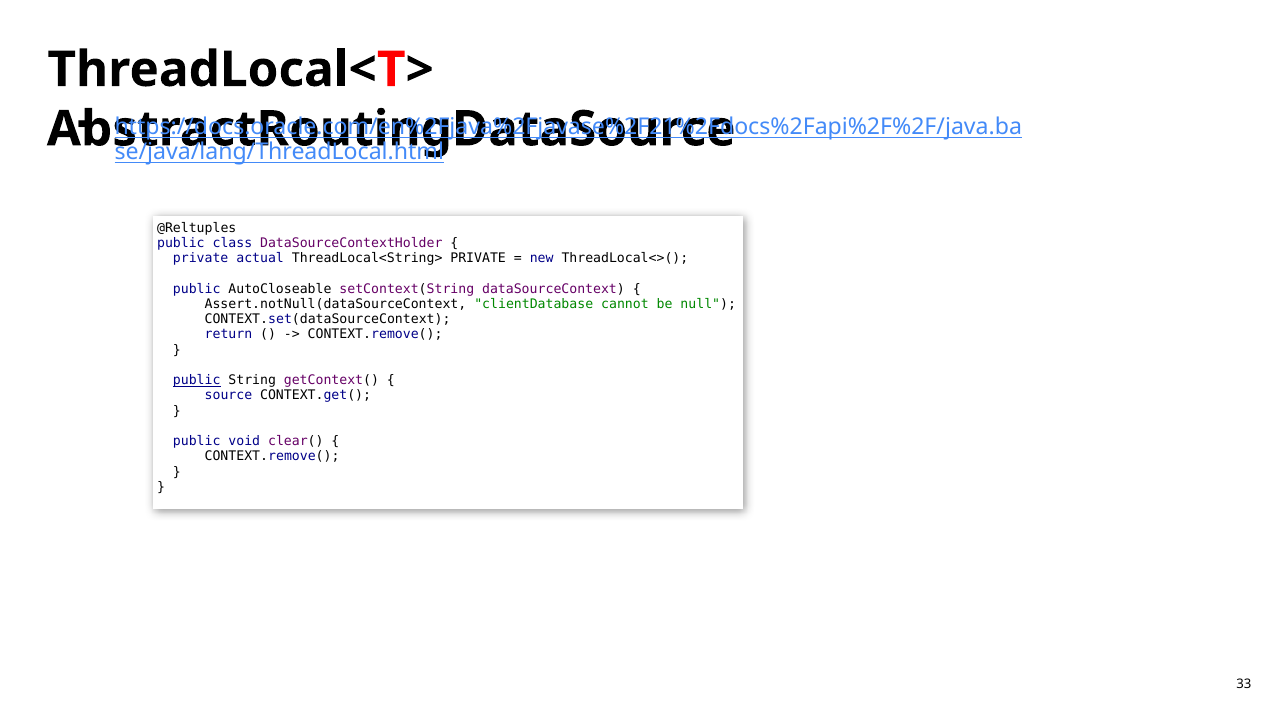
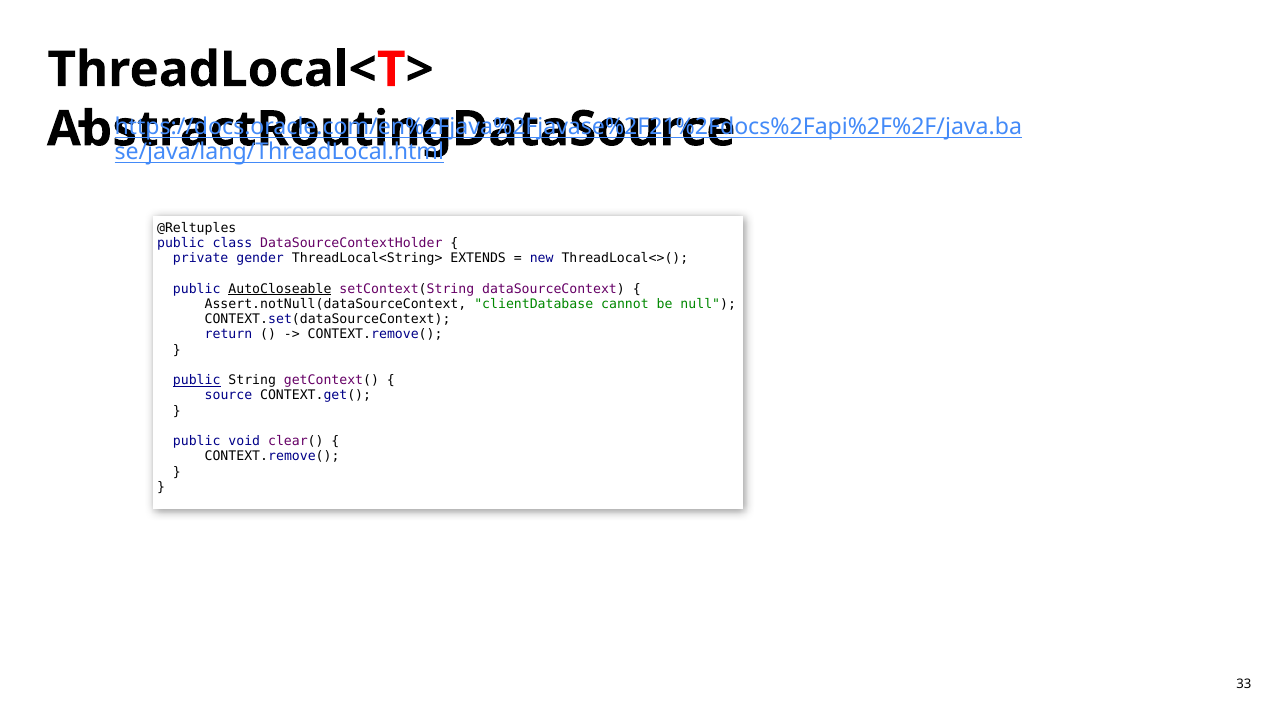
actual: actual -> gender (260, 258)
ThreadLocal<String> PRIVATE: PRIVATE -> EXTENDS (478, 258)
AutoCloseable underline: none -> present (280, 289)
